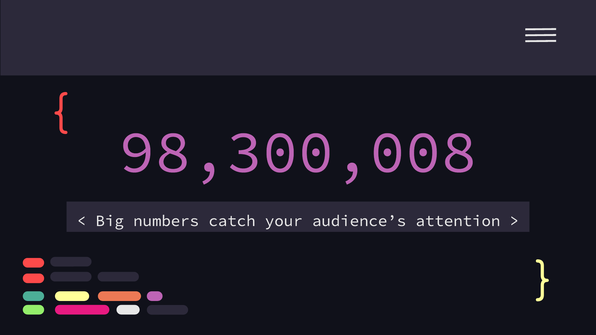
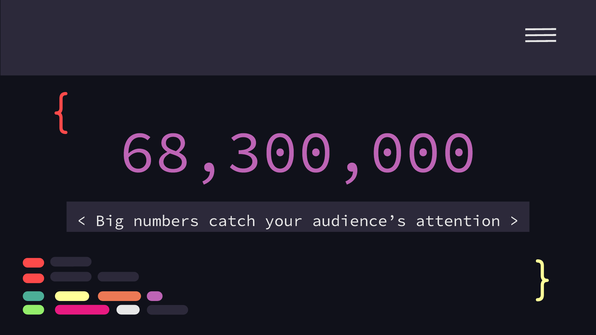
98,300,008: 98,300,008 -> 68,300,000 (298, 152)
